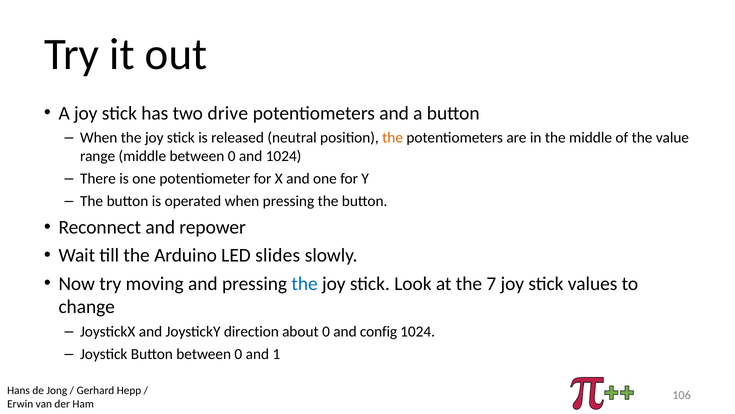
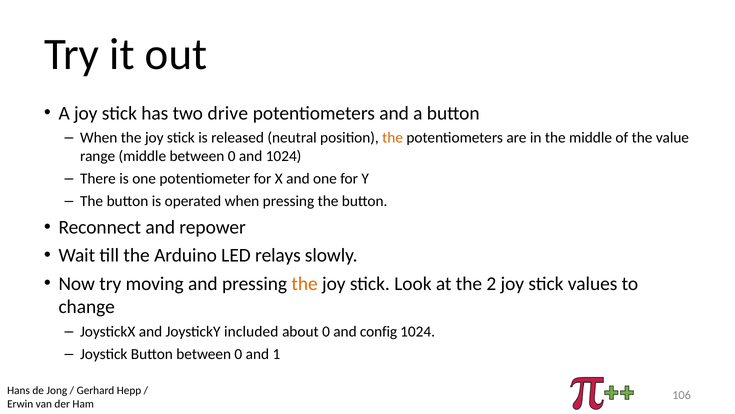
slides: slides -> relays (278, 255)
the colour: blue -> orange (305, 283)
7: 7 -> 2 (491, 283)
direction: direction -> included (251, 331)
